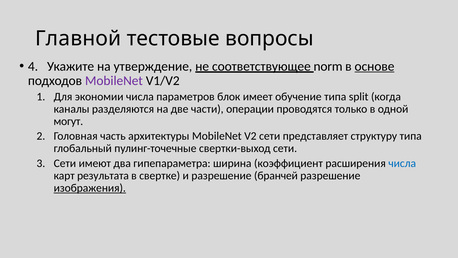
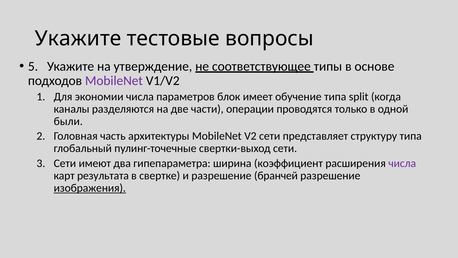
Главной: Главной -> Укажите (78, 38)
4: 4 -> 5 (33, 66)
norm: norm -> типы (328, 66)
основе underline: present -> none (375, 66)
могут: могут -> были (68, 121)
числа colour: blue -> purple (402, 163)
